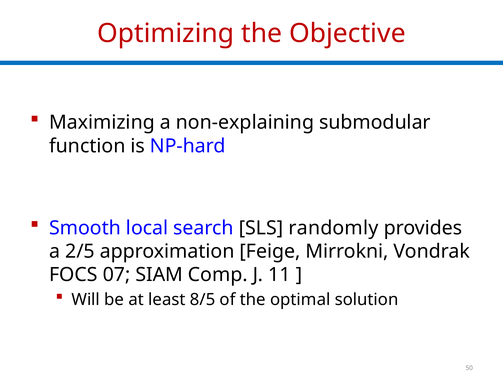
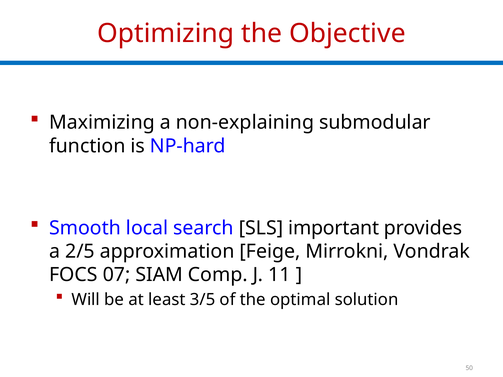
randomly: randomly -> important (334, 228)
8/5: 8/5 -> 3/5 (203, 300)
